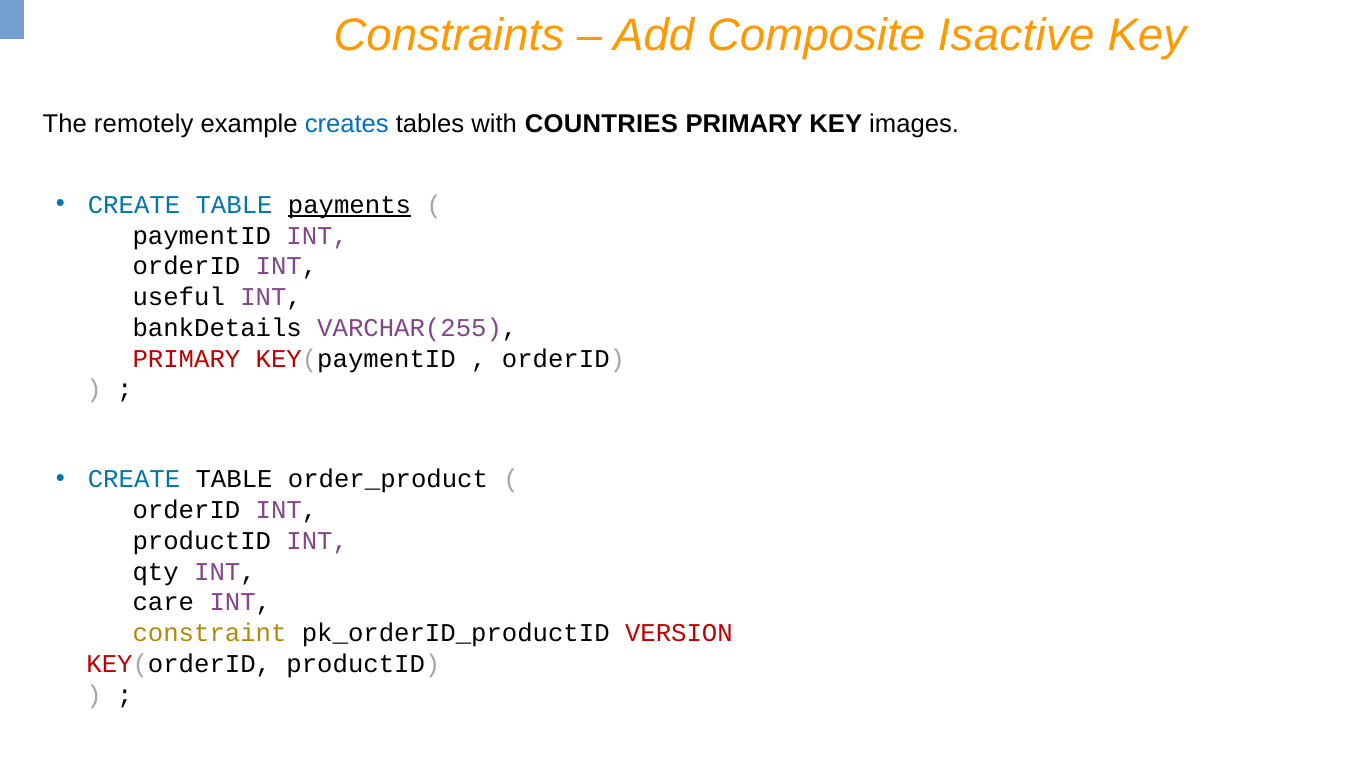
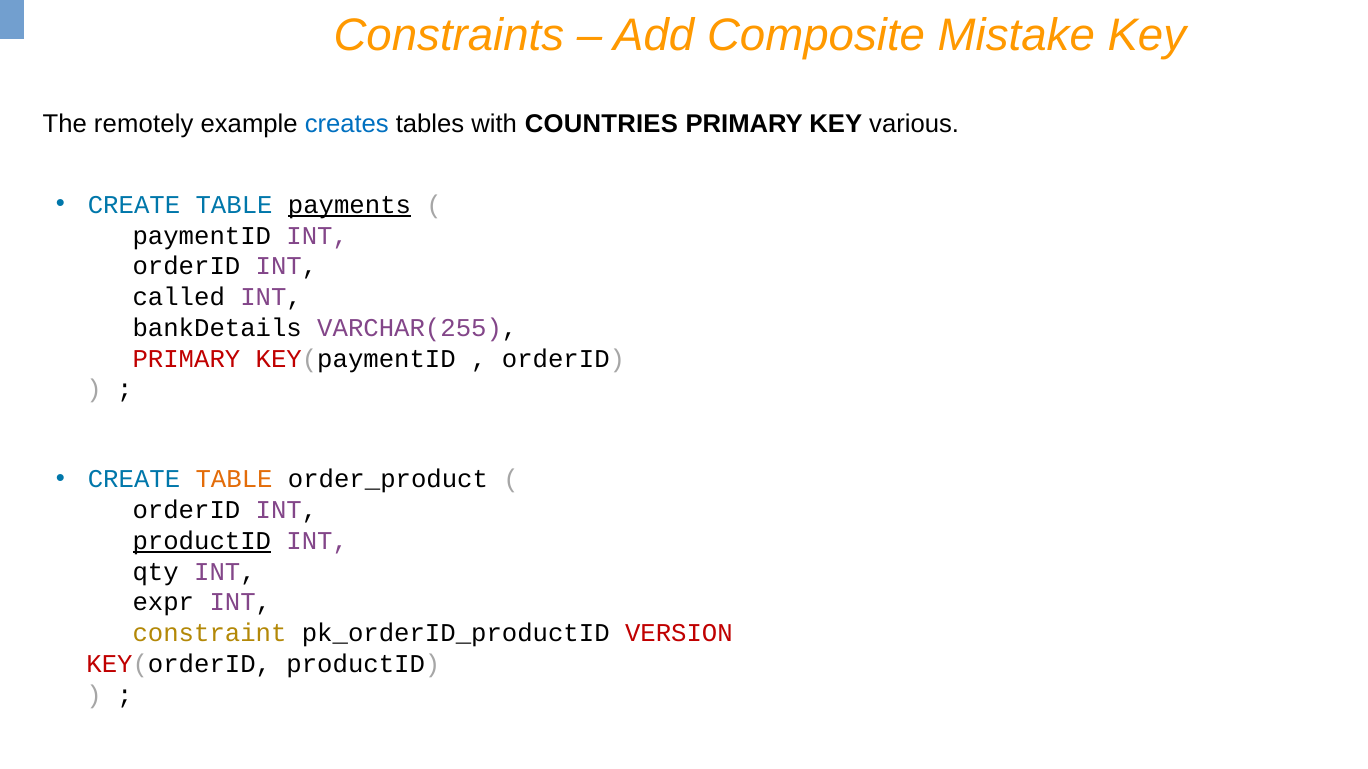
Isactive: Isactive -> Mistake (1016, 36)
images: images -> various (914, 124)
useful: useful -> called (179, 297)
TABLE colour: black -> orange (234, 480)
productID underline: none -> present (202, 541)
care: care -> expr (163, 603)
